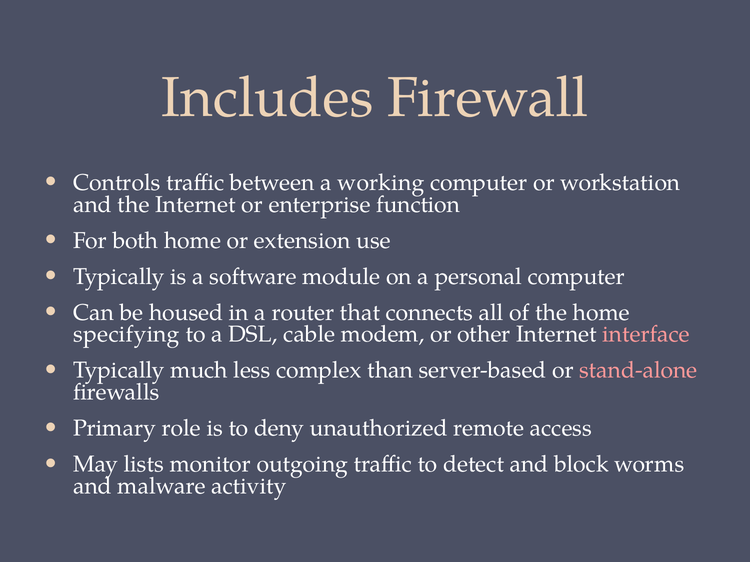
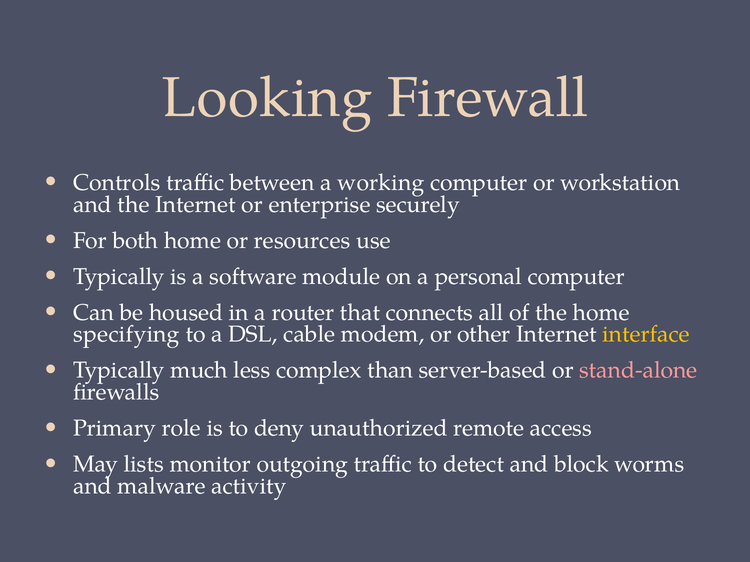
Includes: Includes -> Looking (267, 98)
function: function -> securely (418, 205)
extension: extension -> resources (302, 241)
interface colour: pink -> yellow (646, 335)
